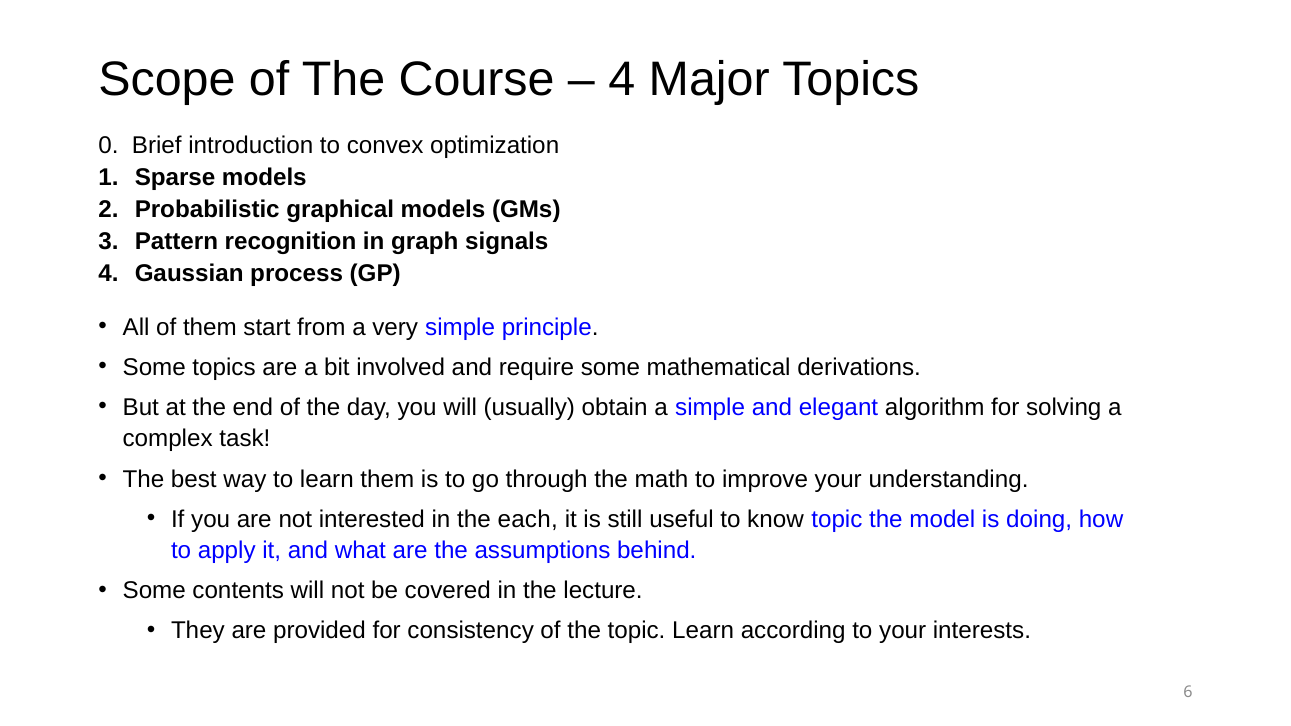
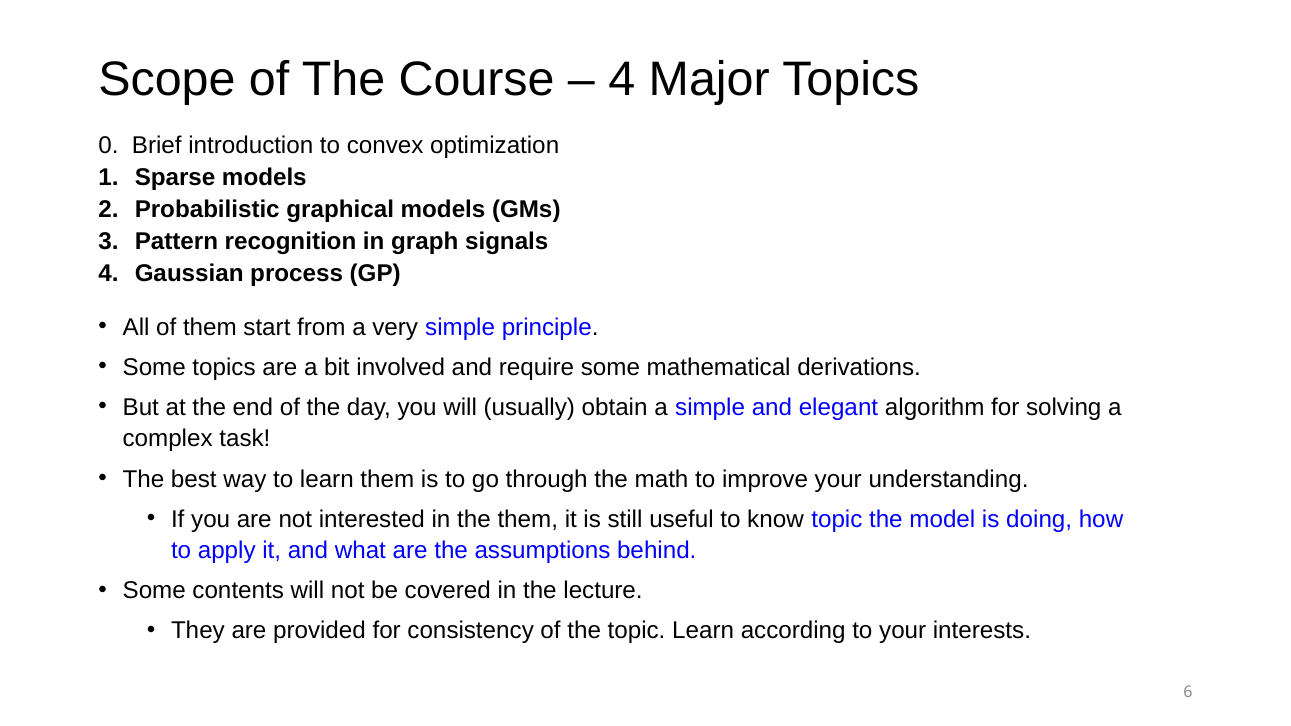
the each: each -> them (528, 519)
